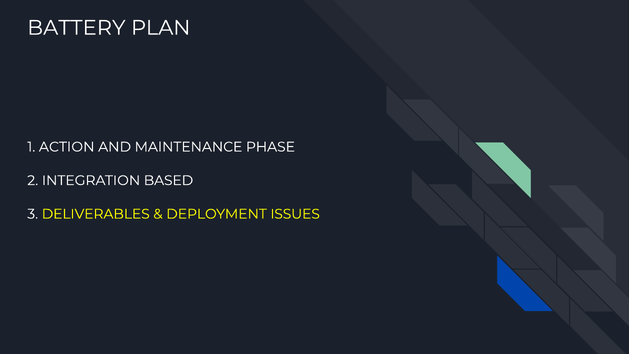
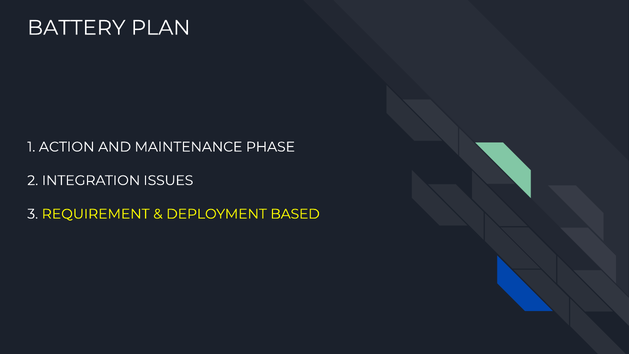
BASED: BASED -> ISSUES (168, 180)
DELIVERABLES: DELIVERABLES -> REQUIREMENT (96, 214)
ISSUES: ISSUES -> BASED (295, 214)
